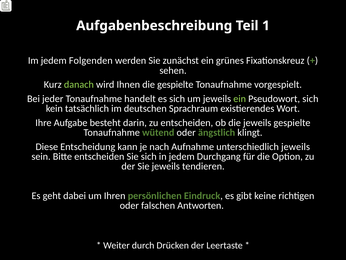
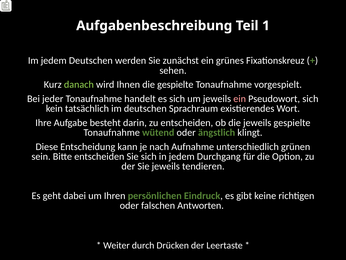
jedem Folgenden: Folgenden -> Deutschen (91, 61)
ein colour: light green -> pink (240, 99)
unterschiedlich jeweils: jeweils -> grünen (296, 146)
